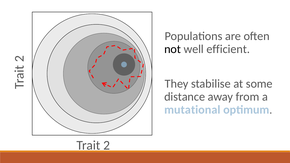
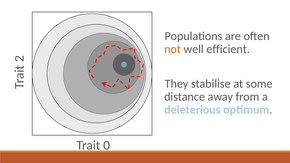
not colour: black -> orange (173, 49)
mutational: mutational -> deleterious (192, 110)
Trait 2: 2 -> 0 (107, 146)
